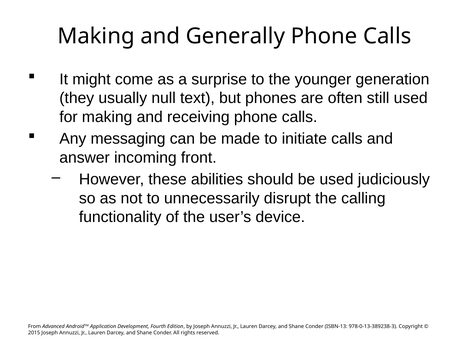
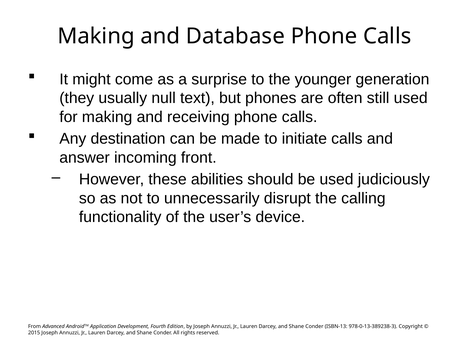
Generally: Generally -> Database (235, 36)
messaging: messaging -> destination (128, 139)
